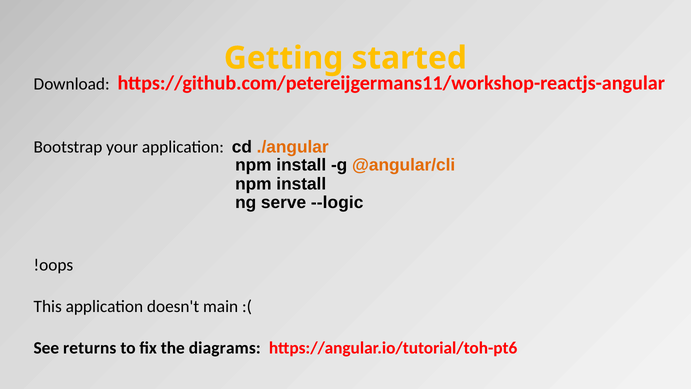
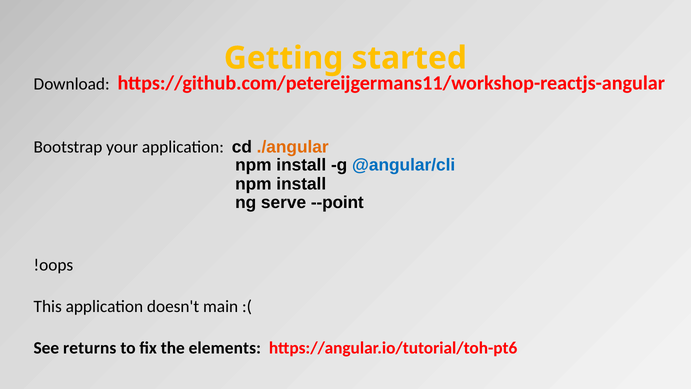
@angular/cli colour: orange -> blue (404, 165)
--logic: --logic -> --point (337, 202)
diagrams: diagrams -> elements (225, 348)
